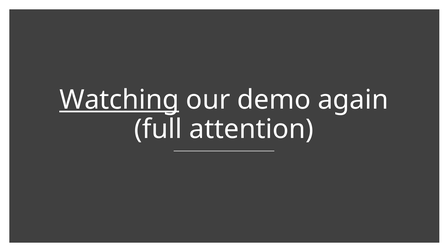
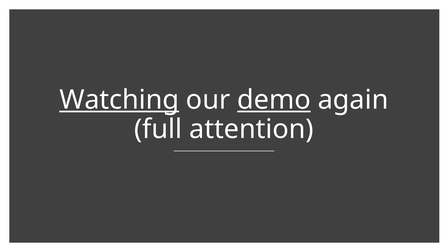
demo underline: none -> present (274, 100)
